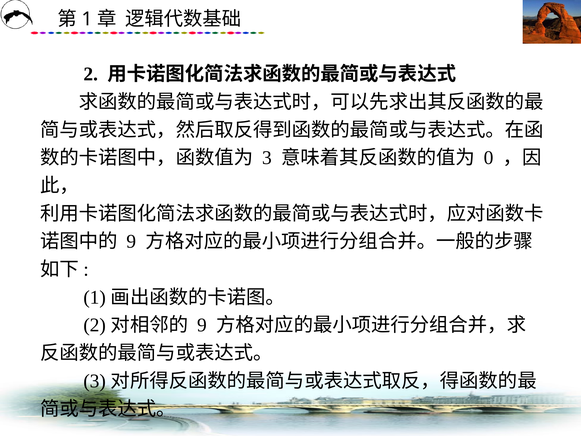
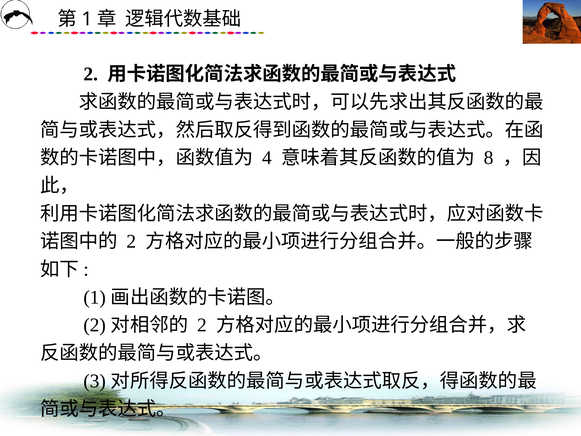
3: 3 -> 4 (267, 158)
0: 0 -> 8 (489, 158)
9: 9 -> 2 (131, 241)
9: 9 -> 2 (202, 325)
